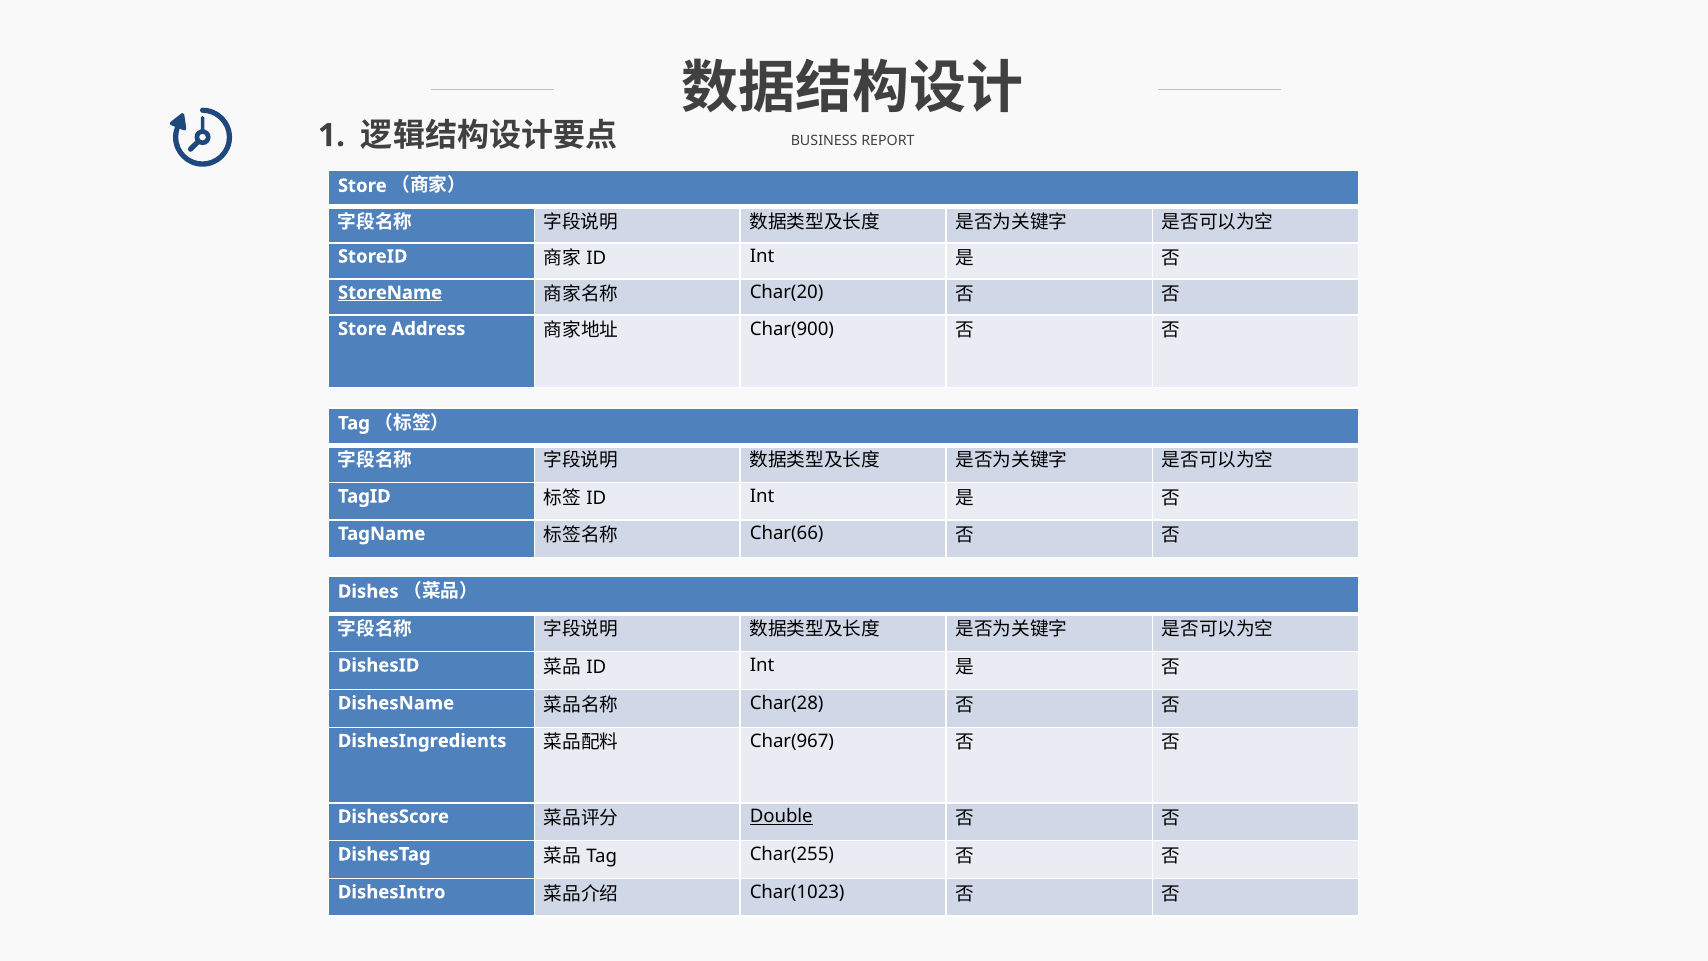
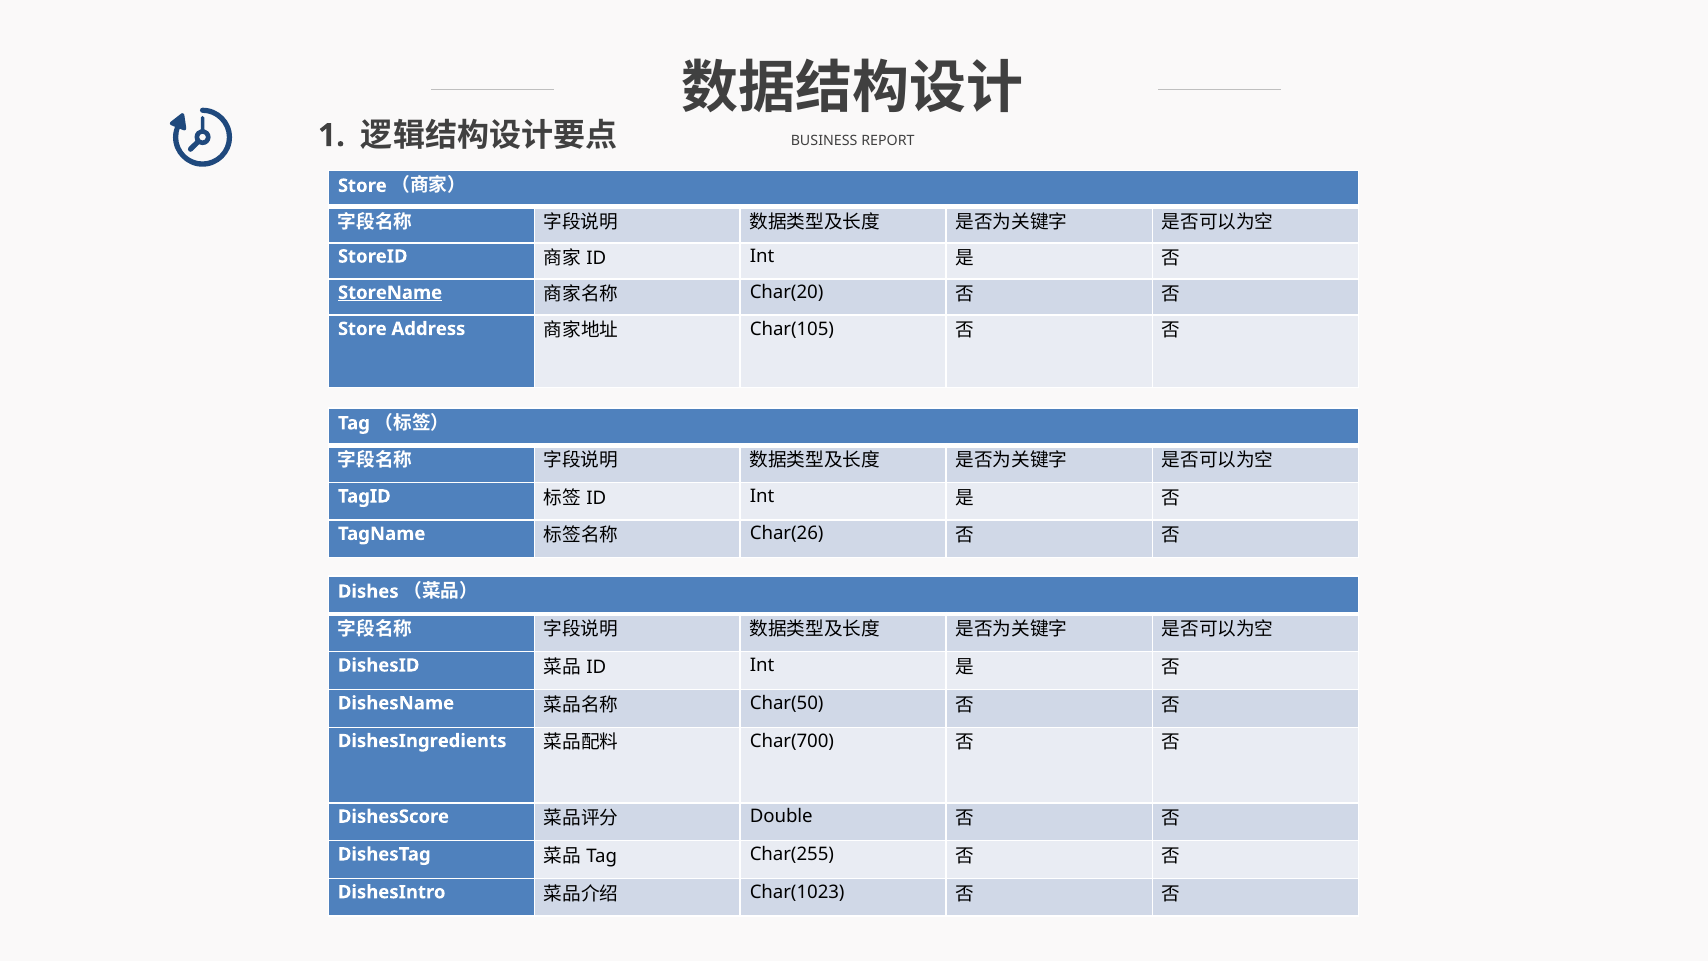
Char(900: Char(900 -> Char(105 (792, 329)
Char(66: Char(66 -> Char(26 (787, 534)
Char(28: Char(28 -> Char(50 (787, 703)
Char(967: Char(967 -> Char(700 (792, 741)
Double underline: present -> none (781, 816)
